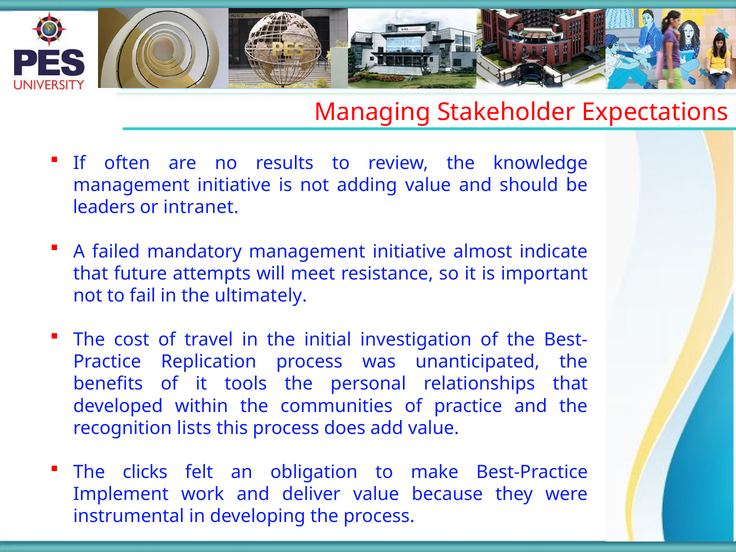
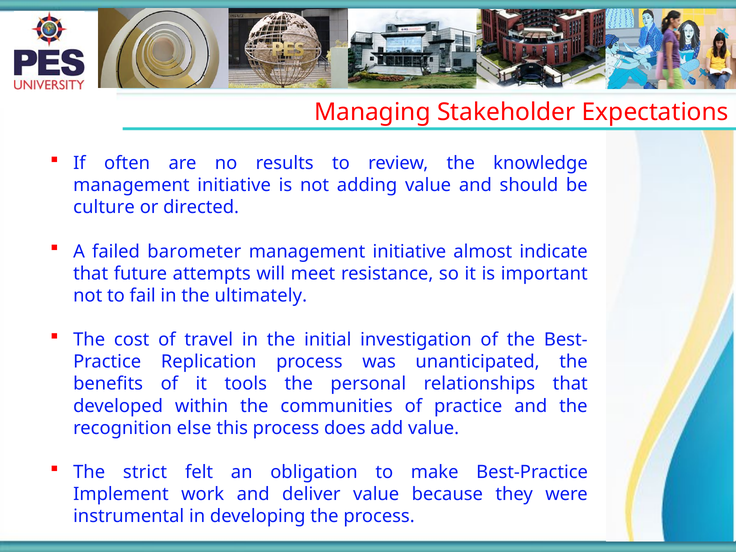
leaders: leaders -> culture (104, 207)
intranet: intranet -> directed (201, 207)
mandatory: mandatory -> barometer (194, 251)
lists: lists -> else (194, 428)
clicks: clicks -> strict (145, 472)
